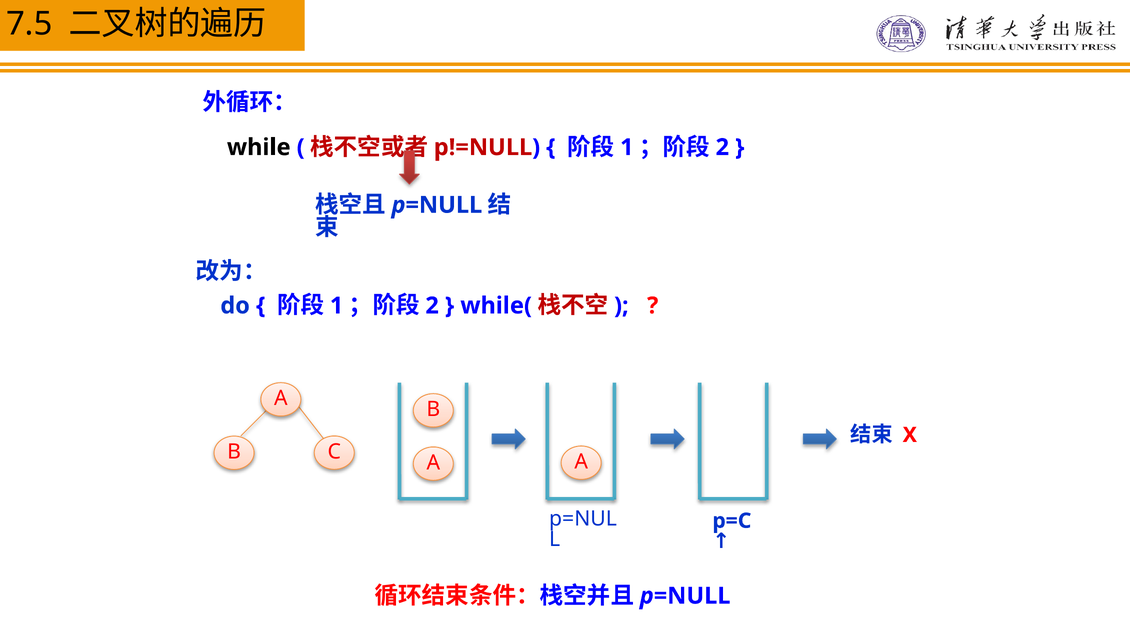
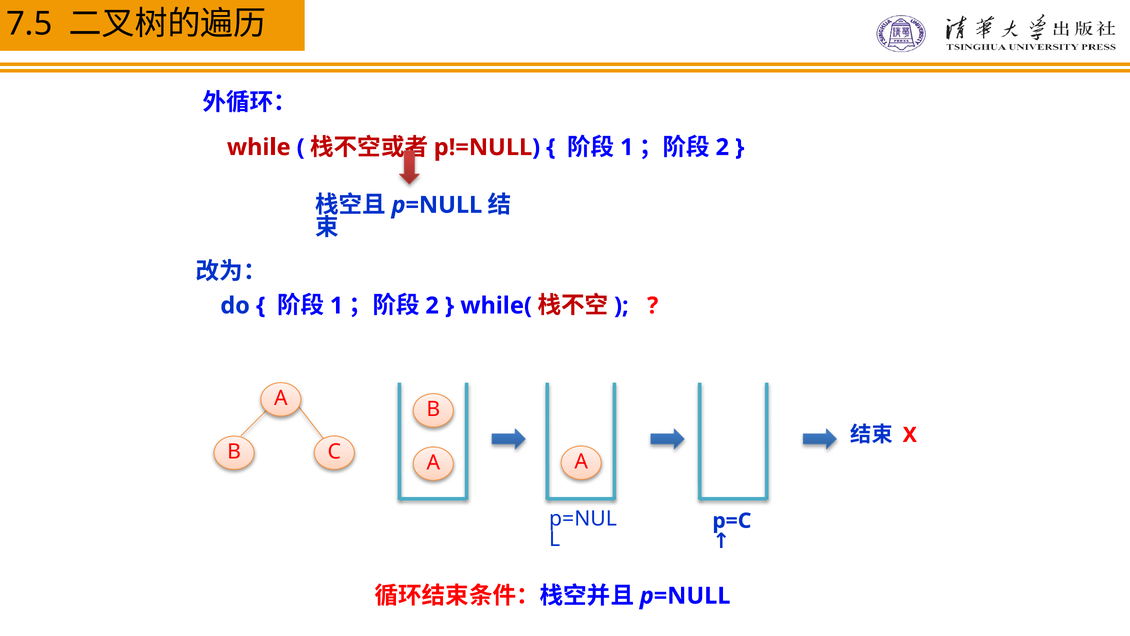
while colour: black -> red (259, 147)
